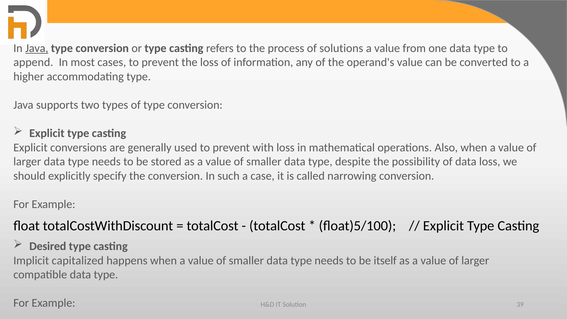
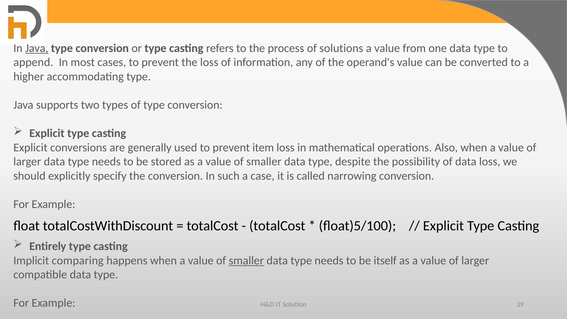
with: with -> item (263, 147)
Desired: Desired -> Entirely (48, 246)
capitalized: capitalized -> comparing (78, 260)
smaller underline: none -> present (246, 260)
